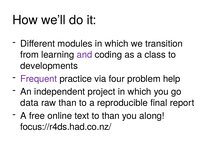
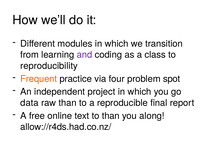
developments: developments -> reproducibility (49, 66)
Frequent colour: purple -> orange (39, 79)
help: help -> spot (172, 79)
focus://r4ds.had.co.nz/: focus://r4ds.had.co.nz/ -> allow://r4ds.had.co.nz/ (66, 127)
